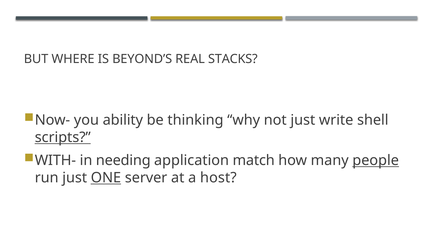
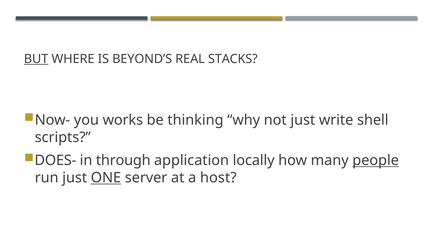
BUT underline: none -> present (36, 59)
ability: ability -> works (123, 120)
scripts underline: present -> none (63, 137)
WITH-: WITH- -> DOES- (55, 160)
needing: needing -> through (123, 160)
match: match -> locally (254, 160)
